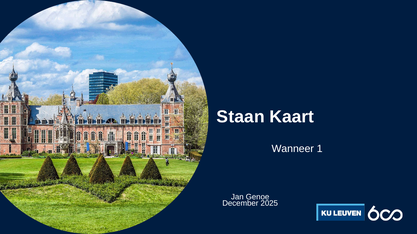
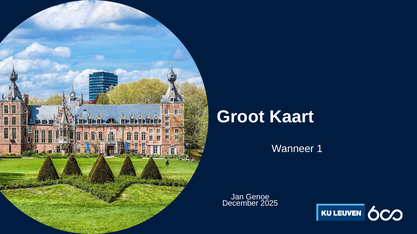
Staan: Staan -> Groot (241, 117)
